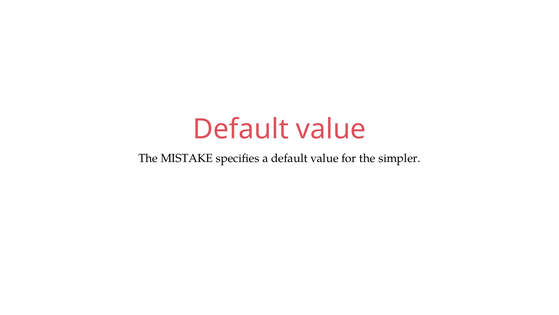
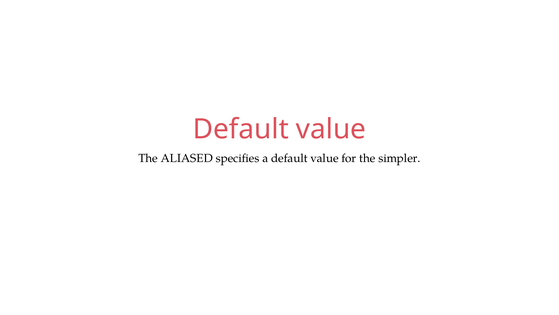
MISTAKE: MISTAKE -> ALIASED (187, 158)
